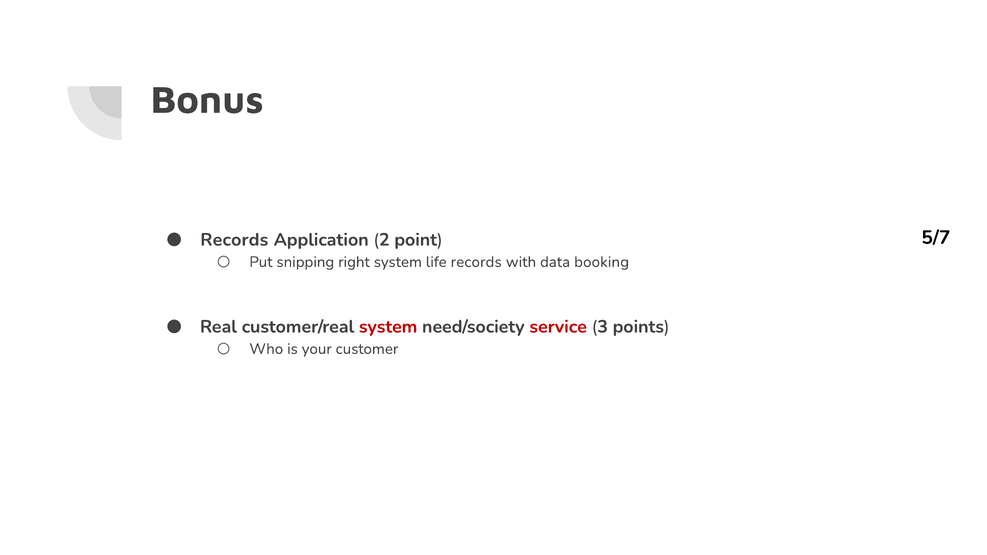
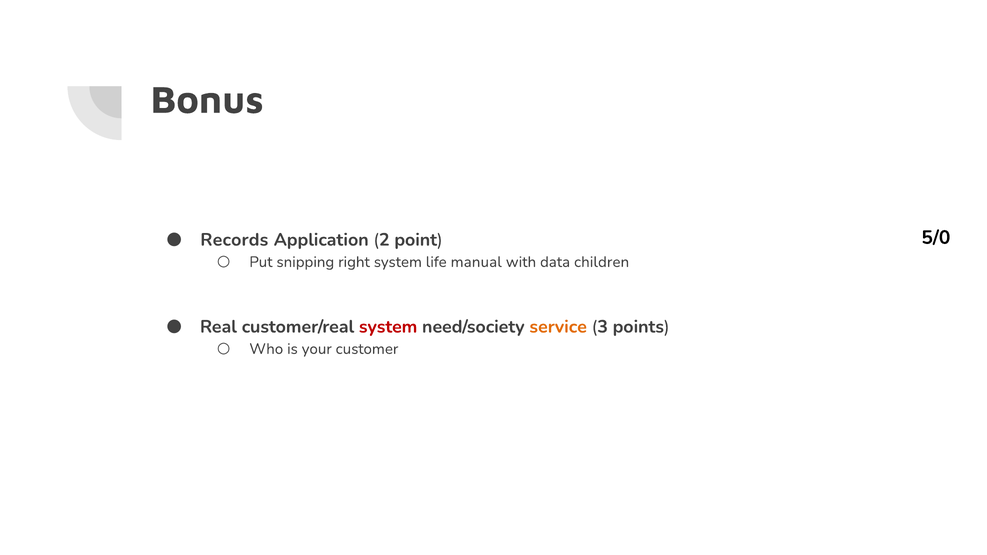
5/7: 5/7 -> 5/0 (936, 238)
life records: records -> manual (476, 262)
booking: booking -> children (602, 262)
service colour: red -> orange (558, 327)
